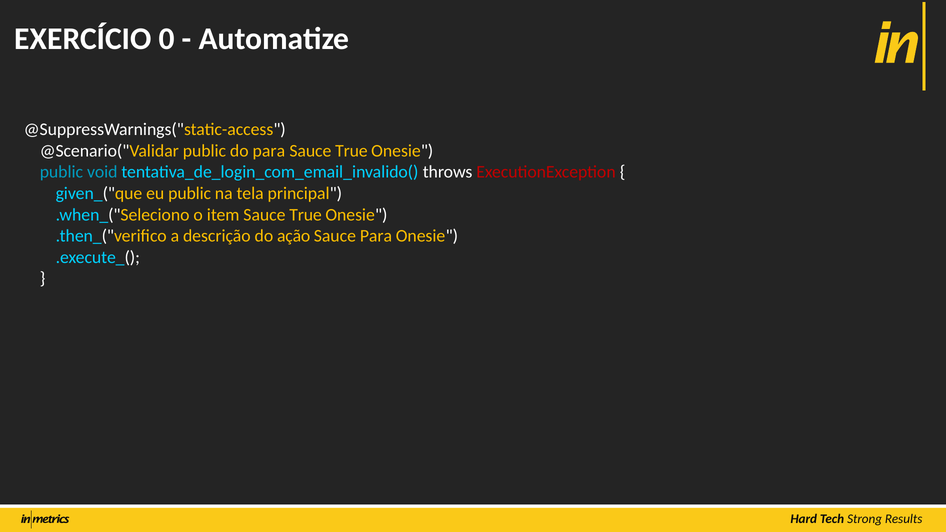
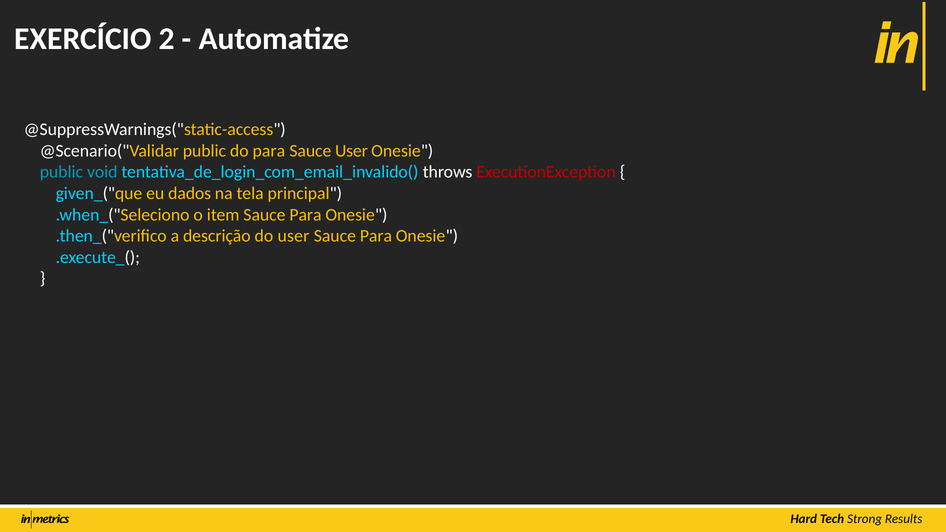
0: 0 -> 2 (167, 39)
True: True -> User (351, 151)
eu public: public -> dados (190, 193)
item Sauce True: True -> Para (305, 215)
do ação: ação -> user (293, 236)
